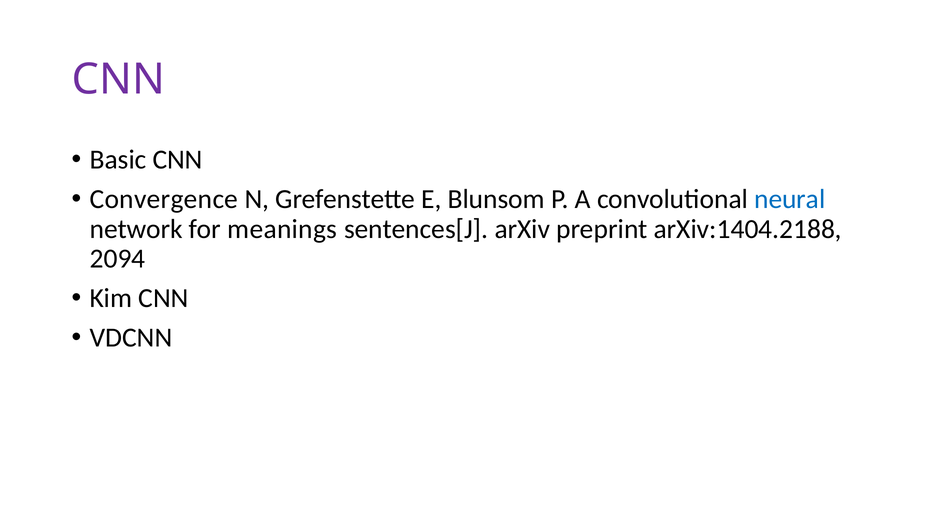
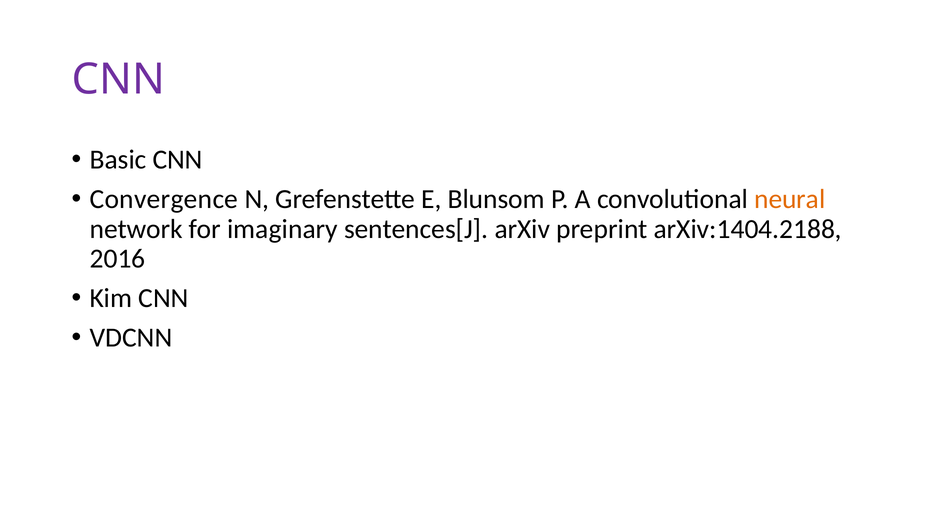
neural colour: blue -> orange (790, 199)
meanings: meanings -> imaginary (282, 229)
2094: 2094 -> 2016 (118, 259)
